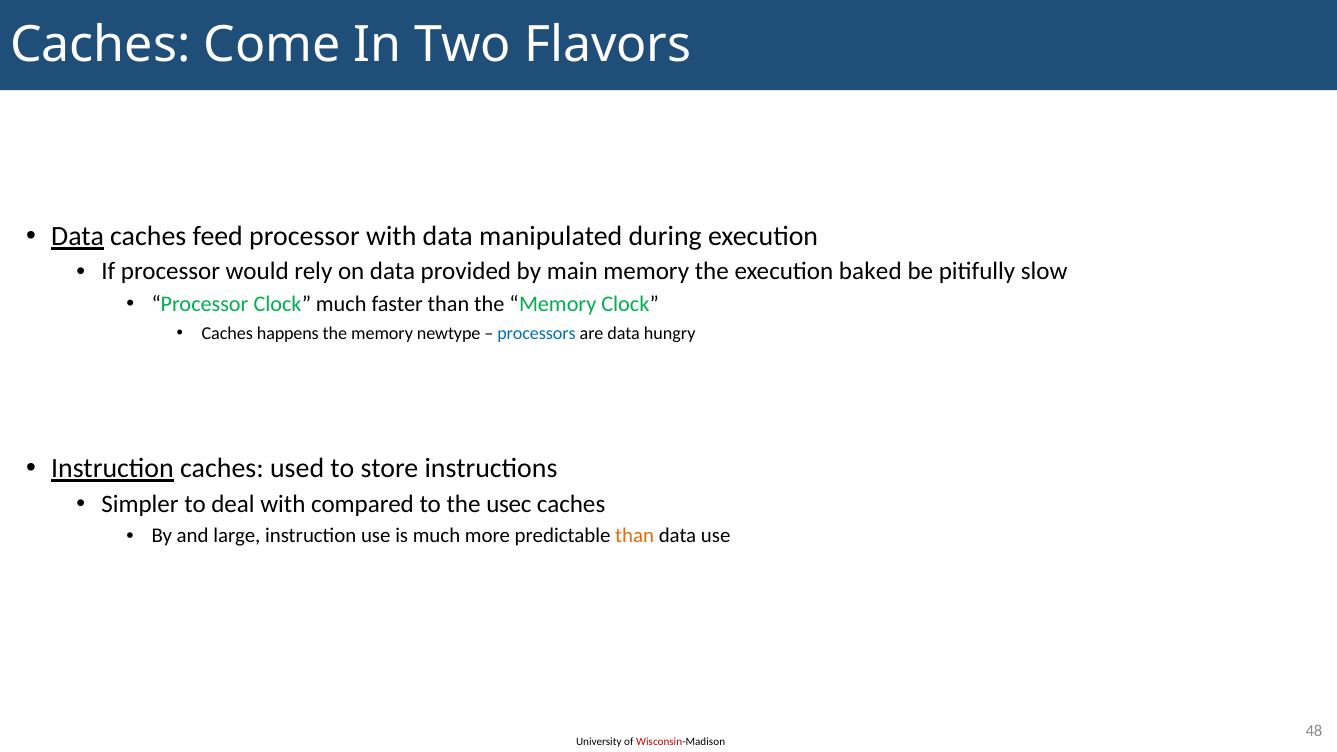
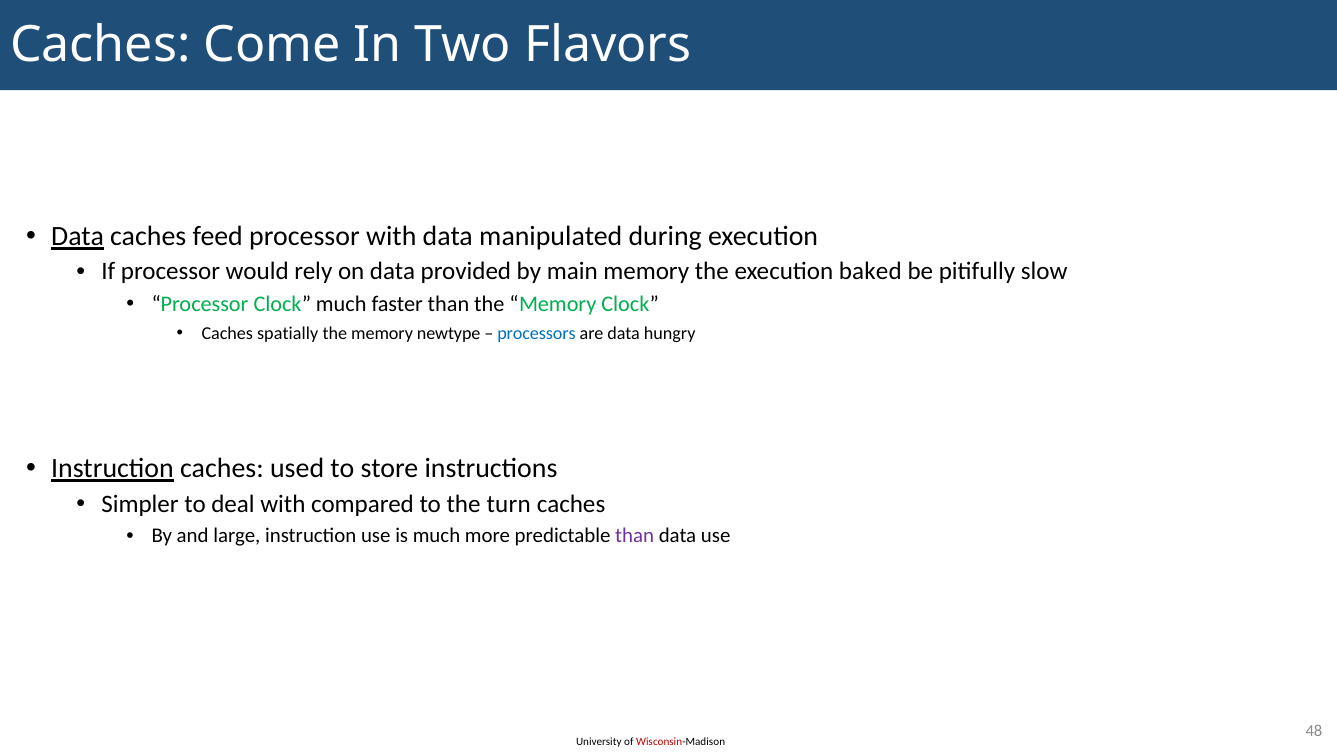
happens: happens -> spatially (288, 333)
usec: usec -> turn (509, 504)
than colour: orange -> purple (635, 536)
